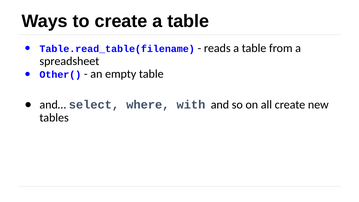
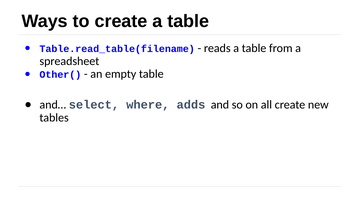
with: with -> adds (191, 105)
